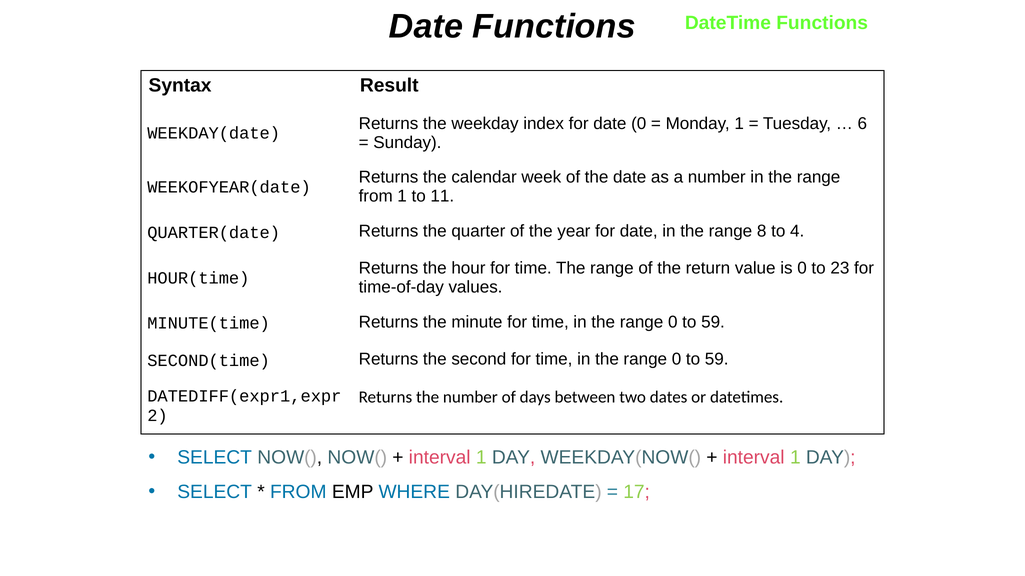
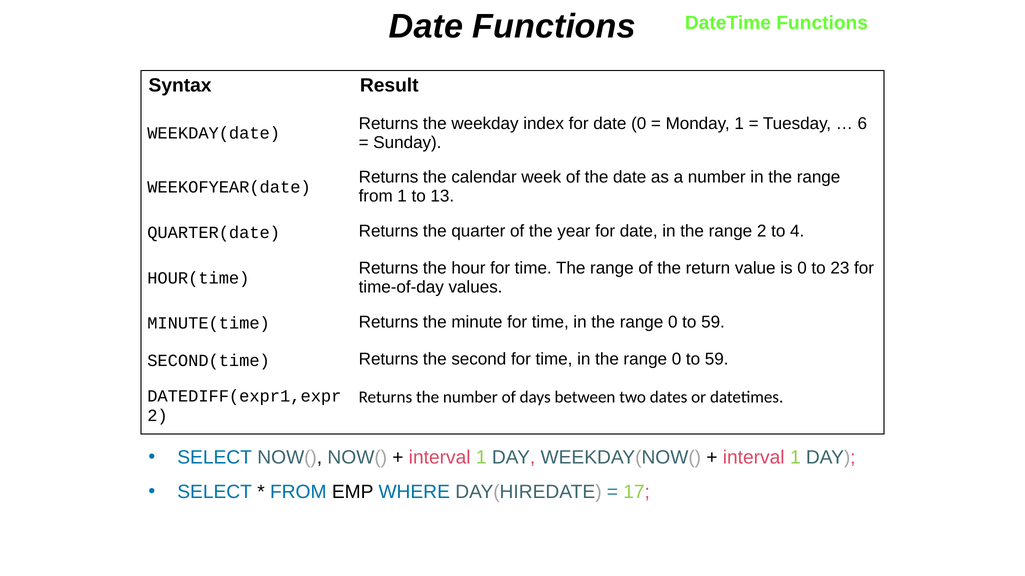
11: 11 -> 13 (442, 197)
range 8: 8 -> 2 (762, 231)
